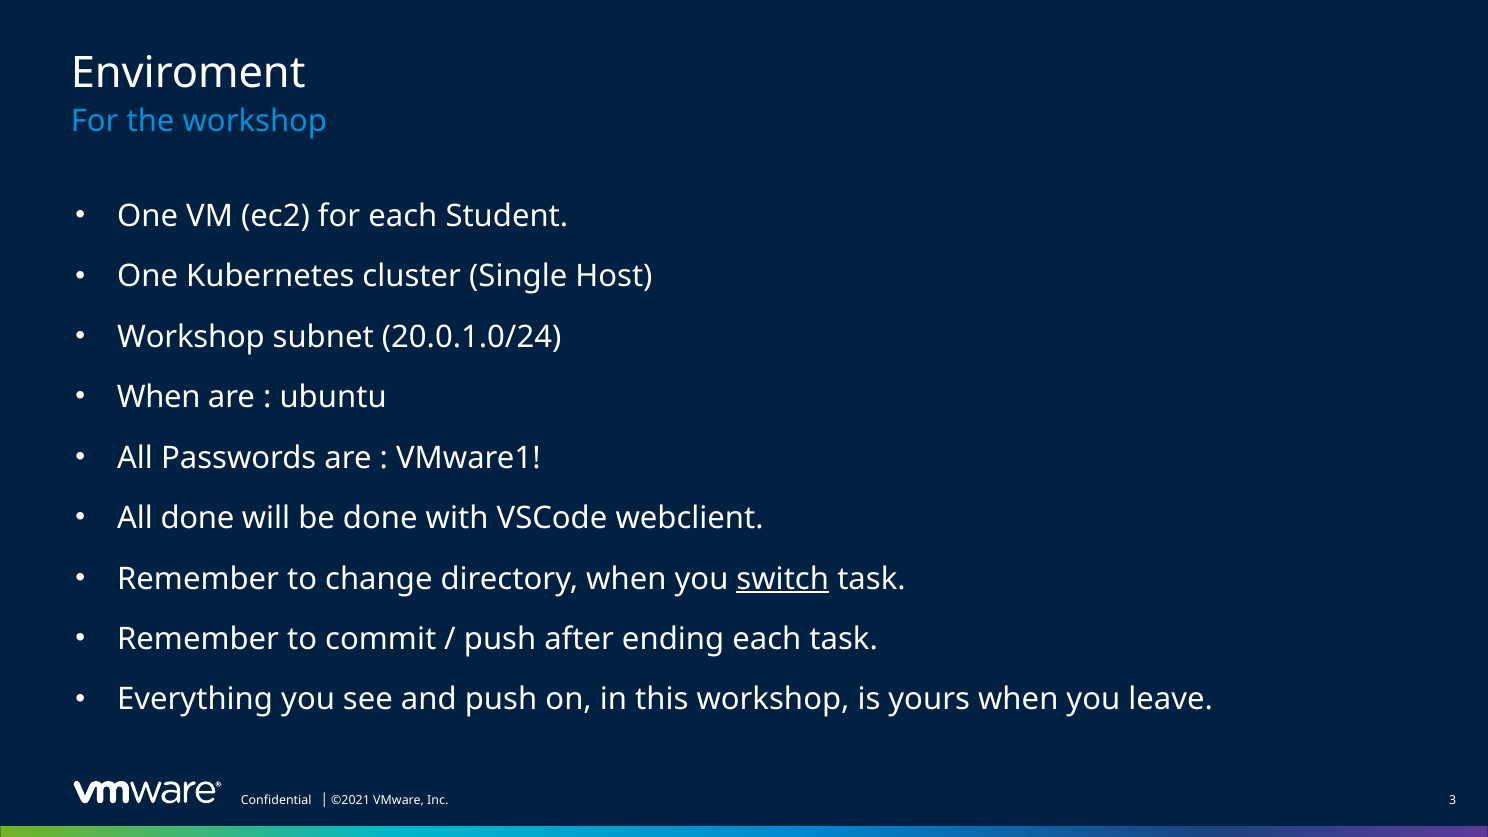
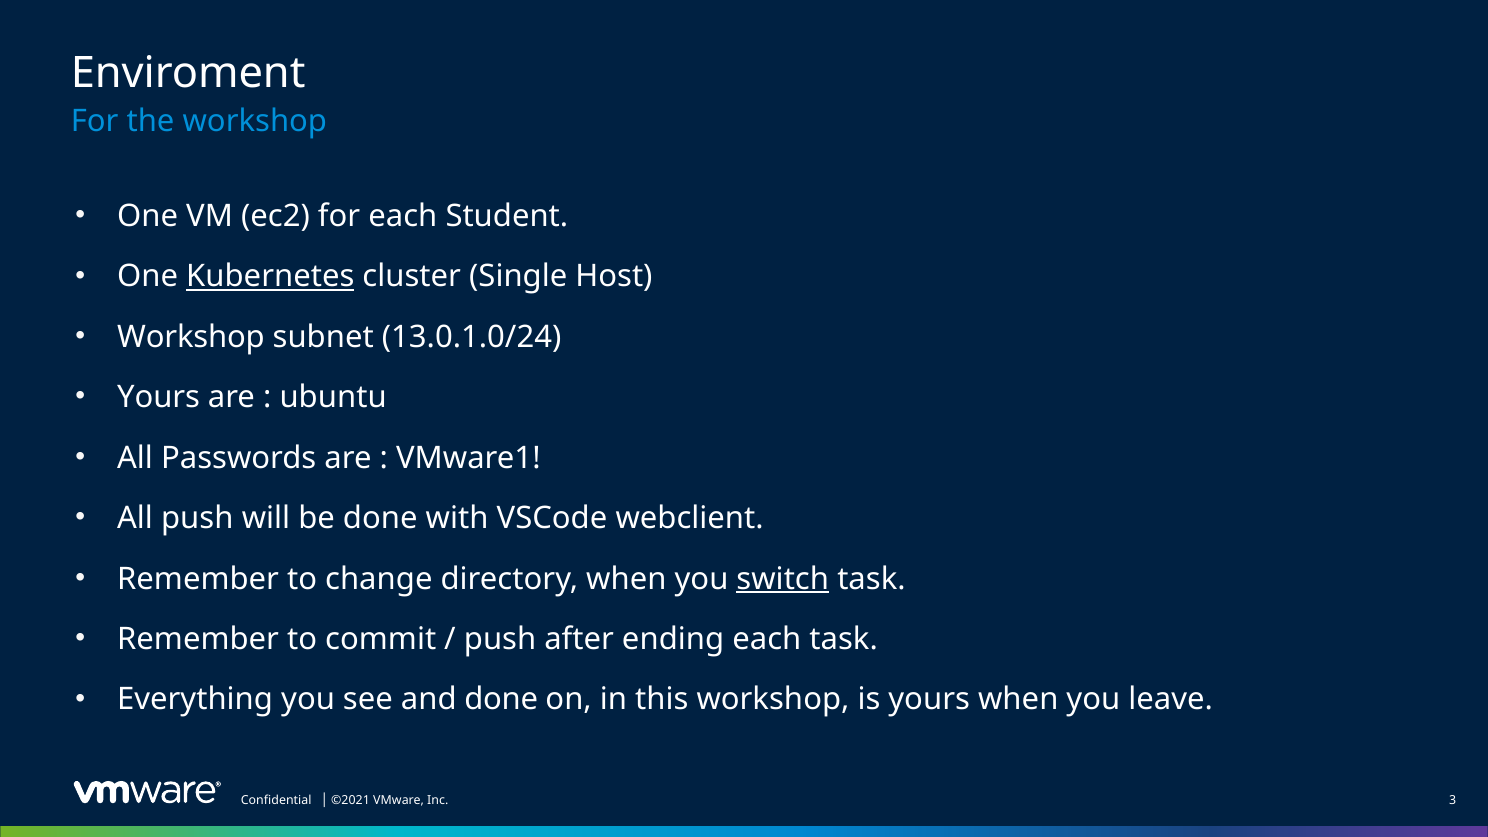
Kubernetes underline: none -> present (270, 277)
20.0.1.0/24: 20.0.1.0/24 -> 13.0.1.0/24 (472, 337)
When: When -> Yours (159, 398)
All done: done -> push (197, 519)
and push: push -> done (501, 700)
